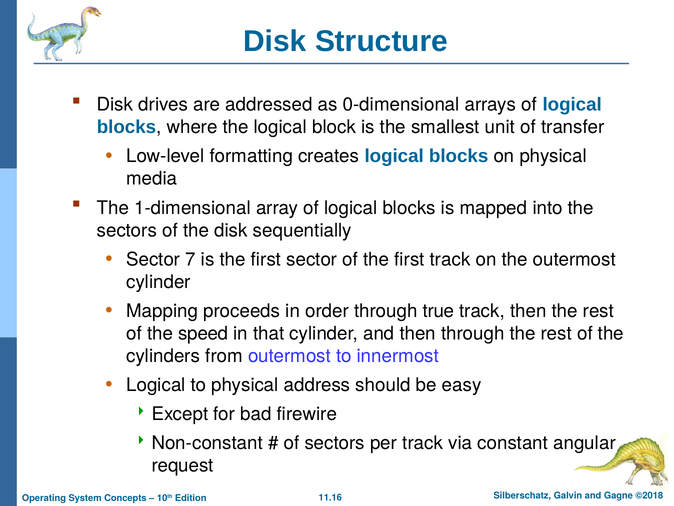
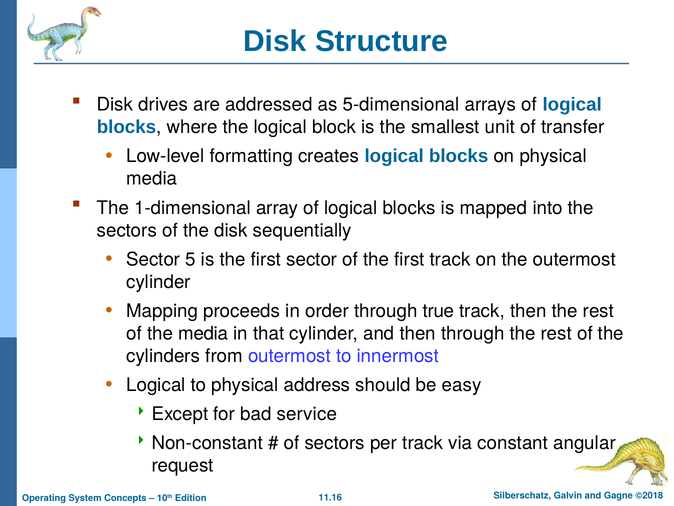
0-dimensional: 0-dimensional -> 5-dimensional (401, 105)
7: 7 -> 5 (191, 259)
the speed: speed -> media (203, 333)
firewire: firewire -> service (307, 414)
